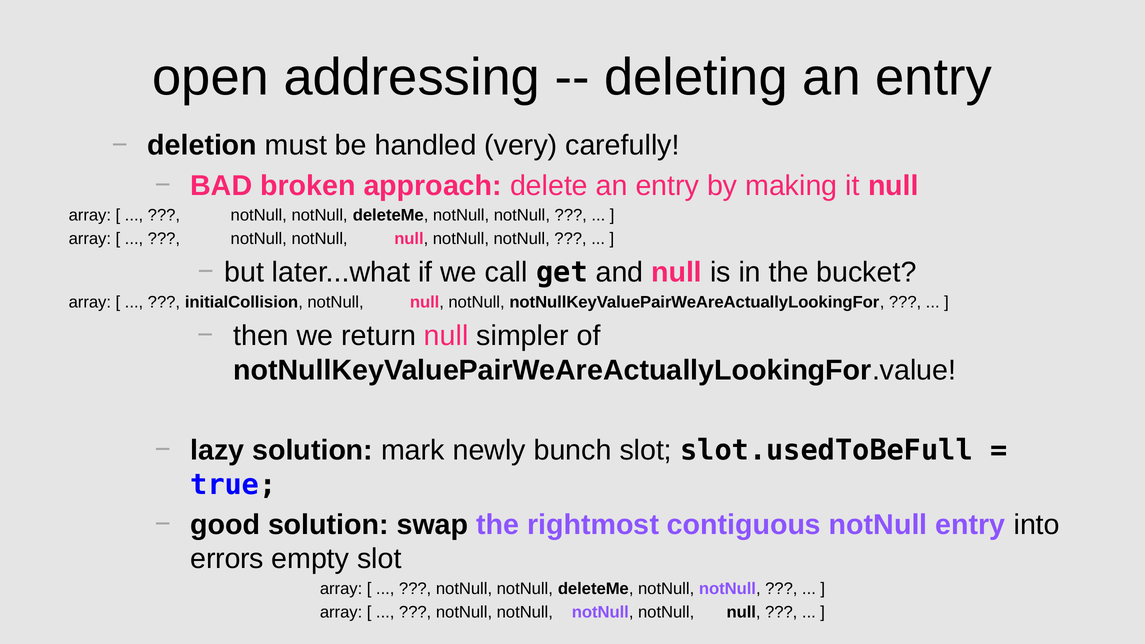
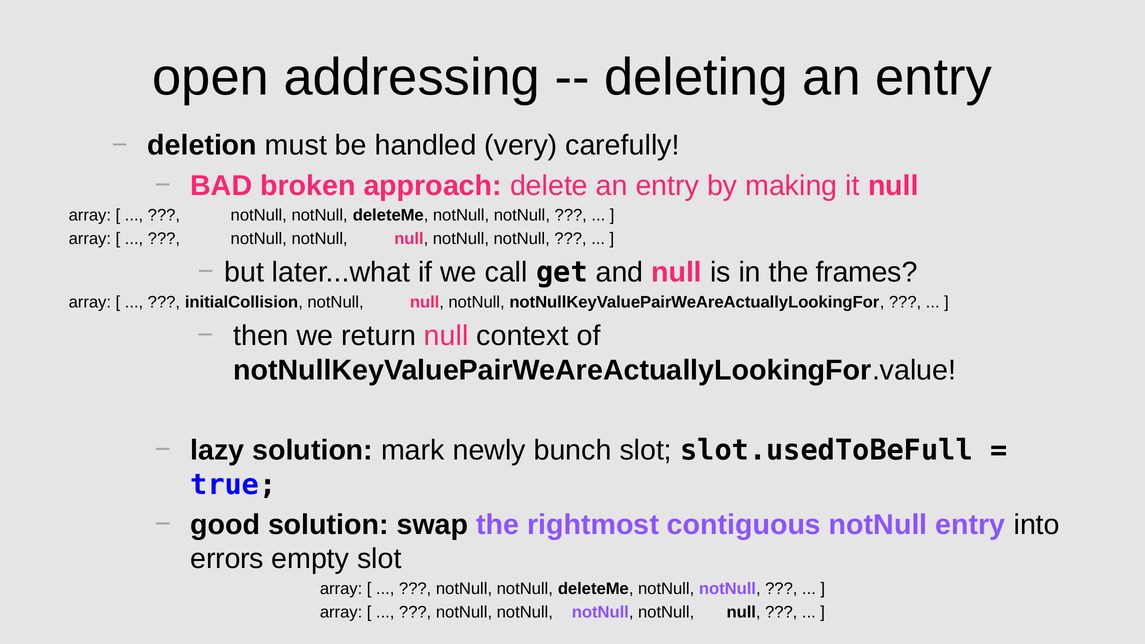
bucket: bucket -> frames (867, 272)
simpler: simpler -> context (523, 336)
